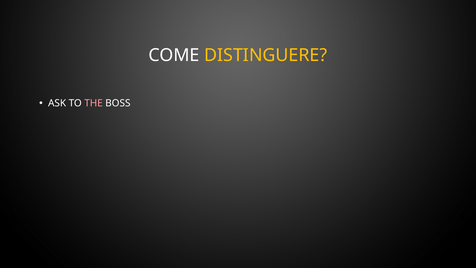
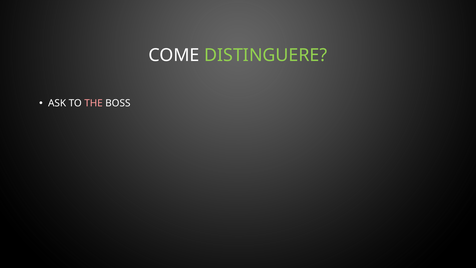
DISTINGUERE colour: yellow -> light green (266, 55)
